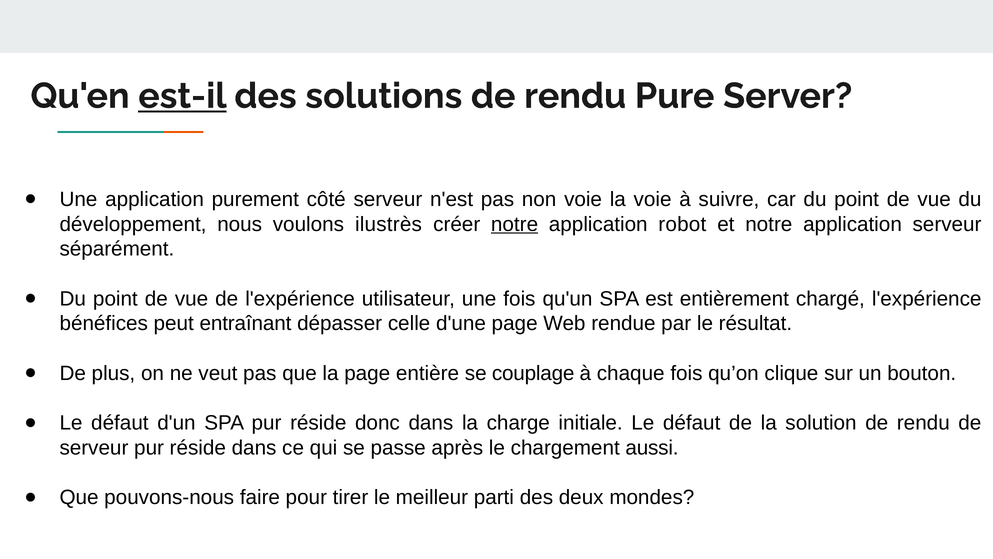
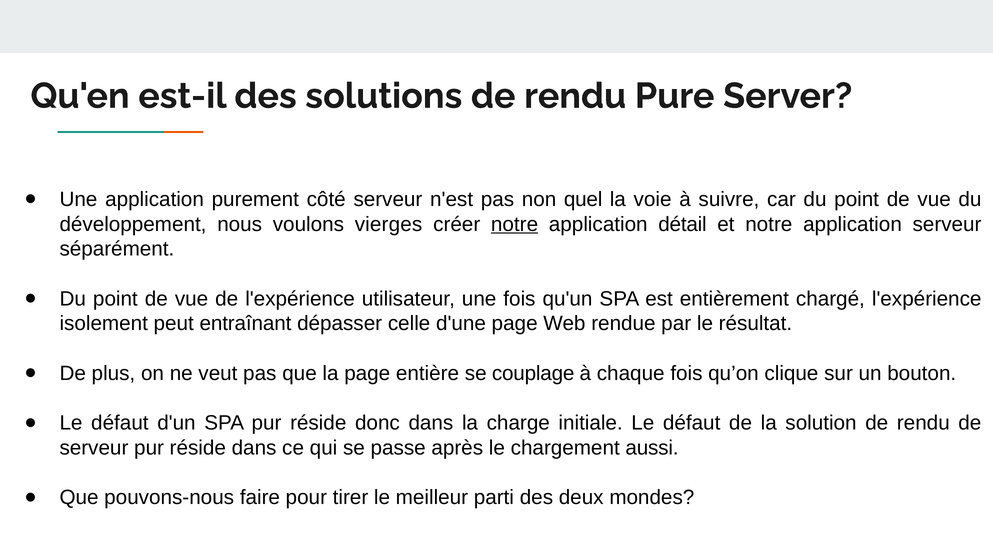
est-il underline: present -> none (182, 96)
non voie: voie -> quel (583, 199)
ilustrès: ilustrès -> vierges (389, 224)
robot: robot -> détail (683, 224)
bénéfices: bénéfices -> isolement (104, 323)
